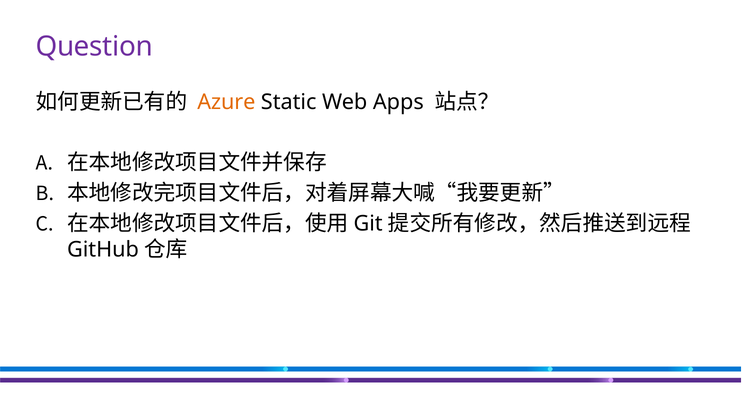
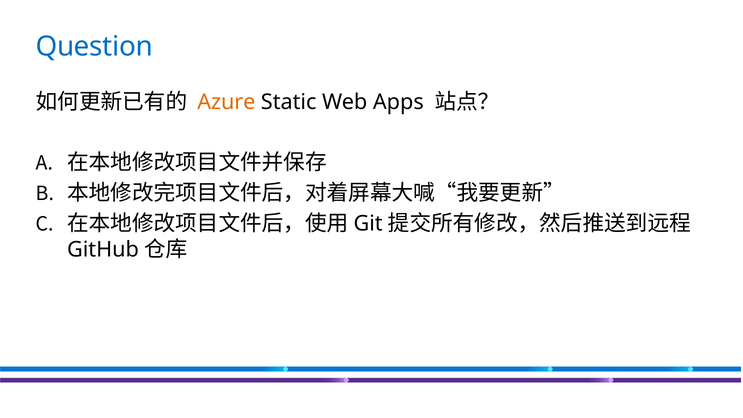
Question colour: purple -> blue (94, 47)
